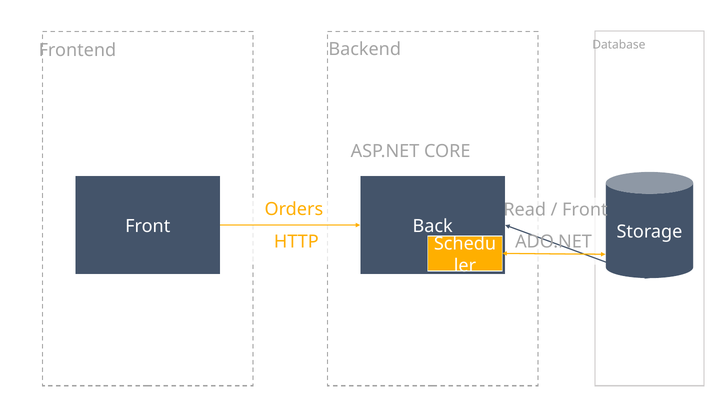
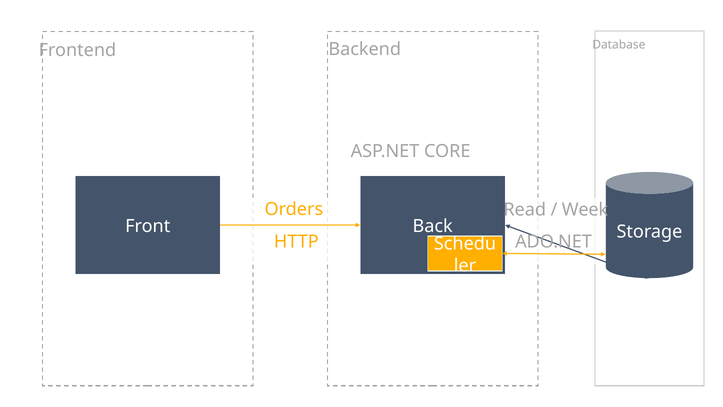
Front: Front -> Week (585, 209)
